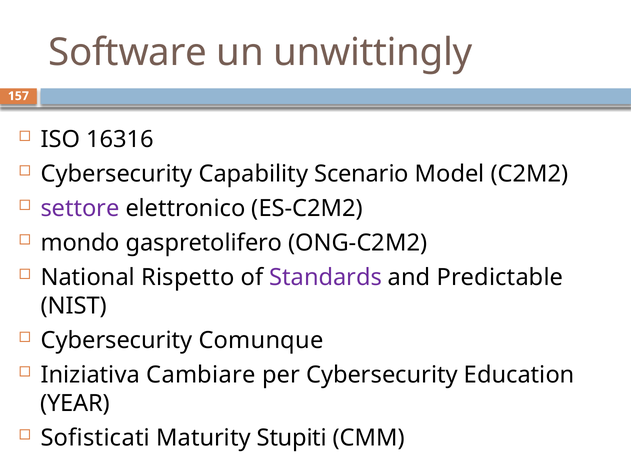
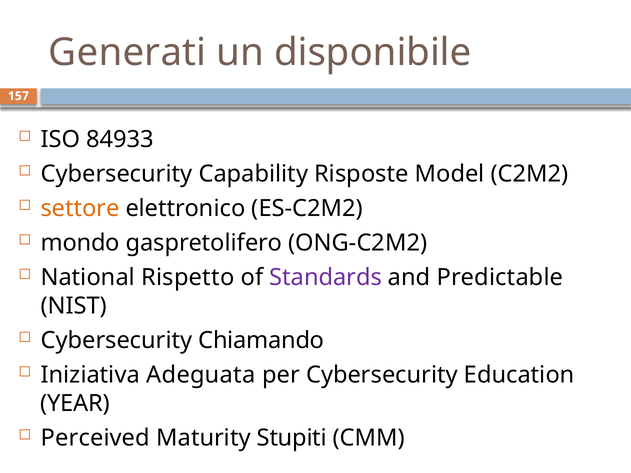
Software: Software -> Generati (127, 53)
unwittingly: unwittingly -> disponibile (373, 53)
16316: 16316 -> 84933 (120, 139)
Scenario: Scenario -> Risposte (361, 174)
settore colour: purple -> orange (80, 208)
Comunque: Comunque -> Chiamando (261, 341)
Cambiare: Cambiare -> Adeguata (201, 375)
Sofisticati: Sofisticati -> Perceived (95, 438)
